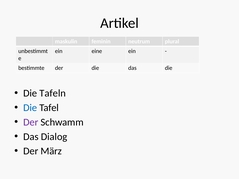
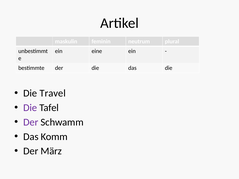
Tafeln: Tafeln -> Travel (53, 93)
Die colour: blue -> purple (30, 108)
Dialog: Dialog -> Komm (54, 137)
